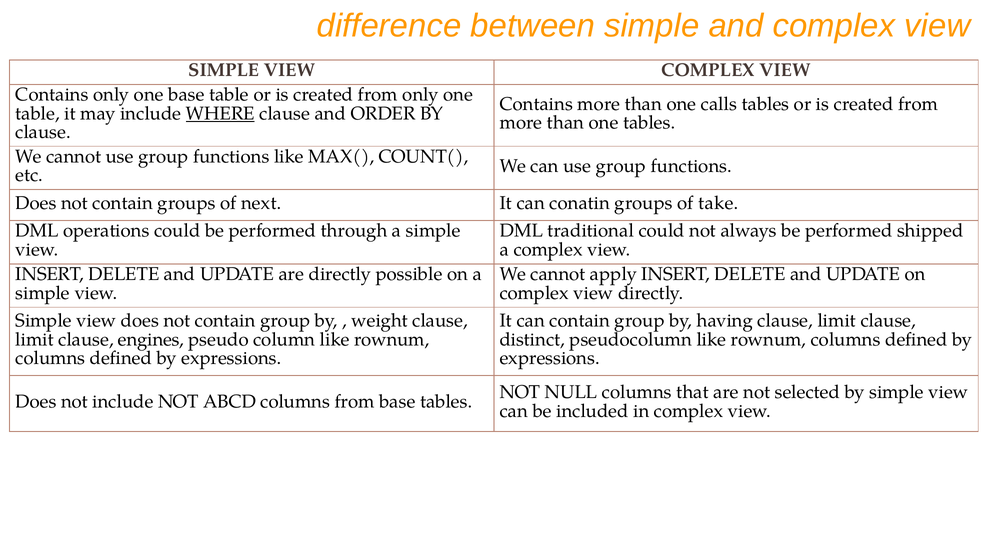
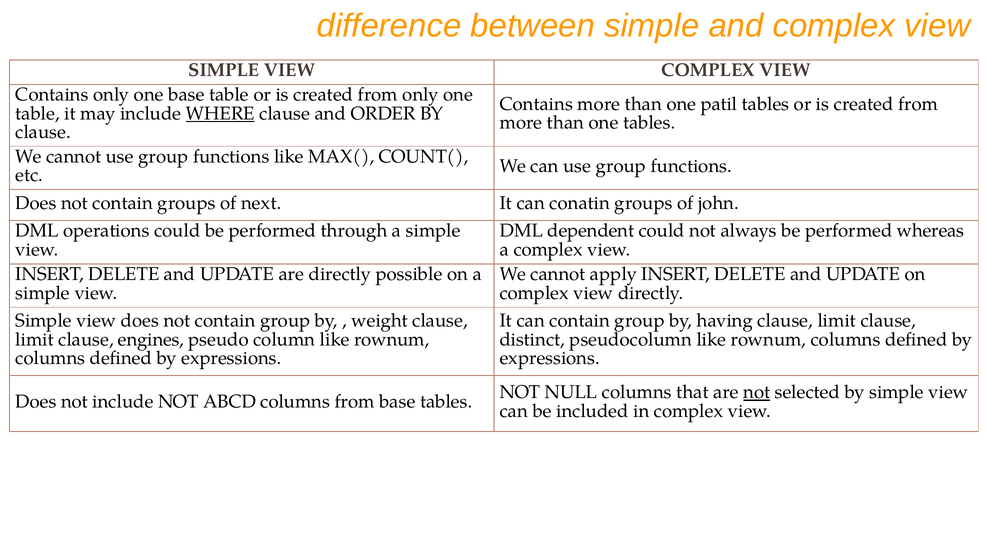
calls: calls -> patil (719, 104)
take: take -> john (718, 203)
traditional: traditional -> dependent (591, 231)
shipped: shipped -> whereas (931, 231)
not underline: none -> present (757, 392)
